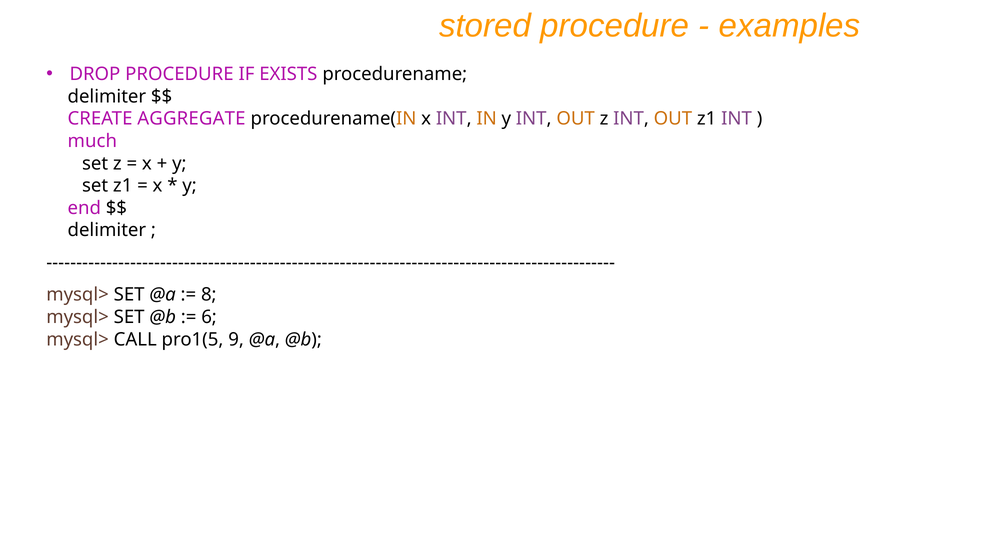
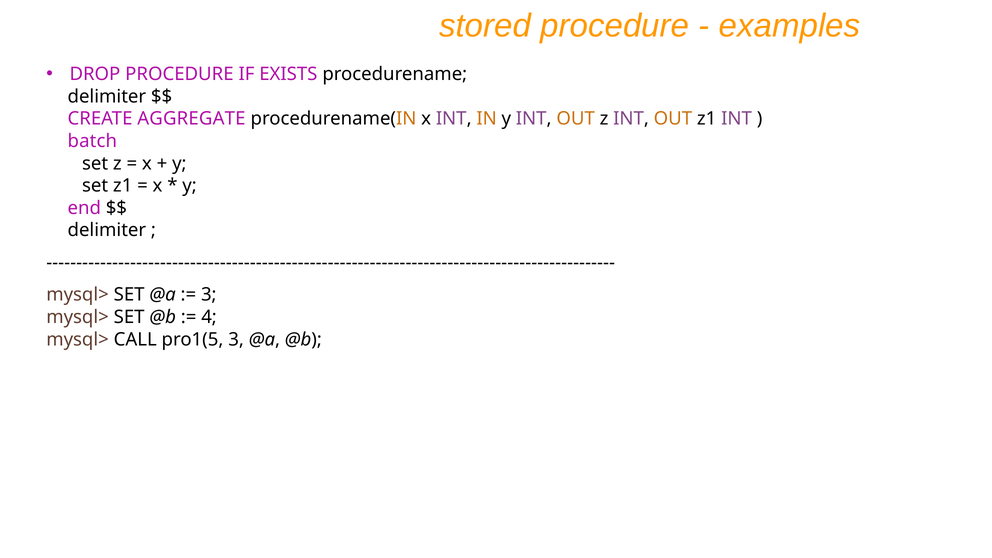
much: much -> batch (92, 141)
8: 8 -> 3 (209, 295)
6: 6 -> 4 (209, 317)
pro1(5 9: 9 -> 3 (236, 339)
